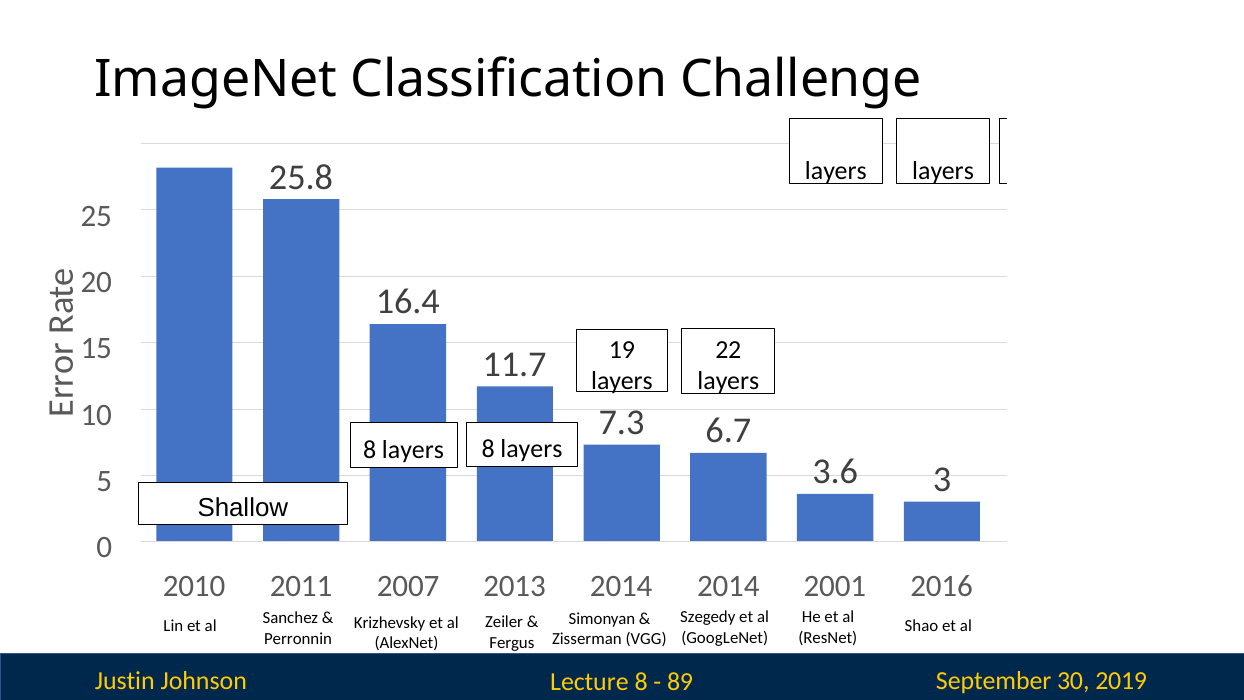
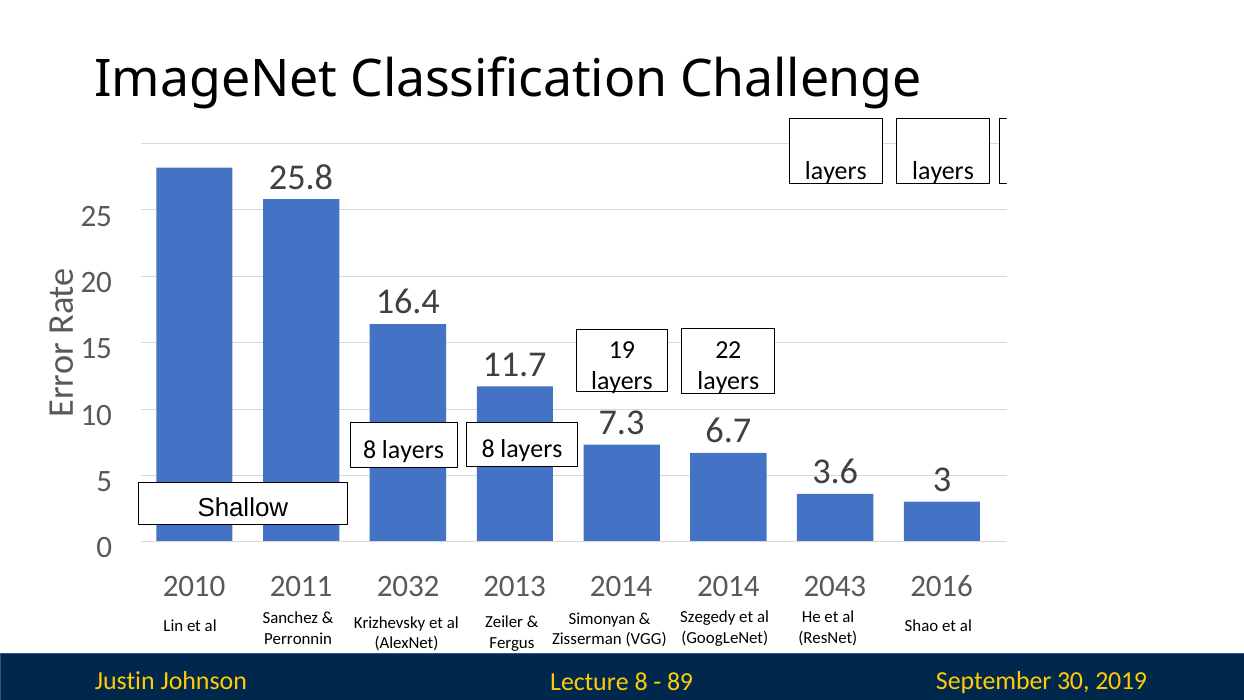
2007: 2007 -> 2032 (408, 586)
2001: 2001 -> 2043 (835, 586)
